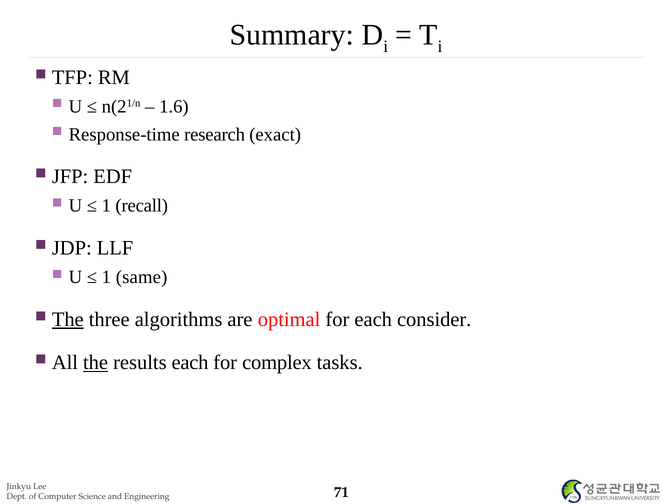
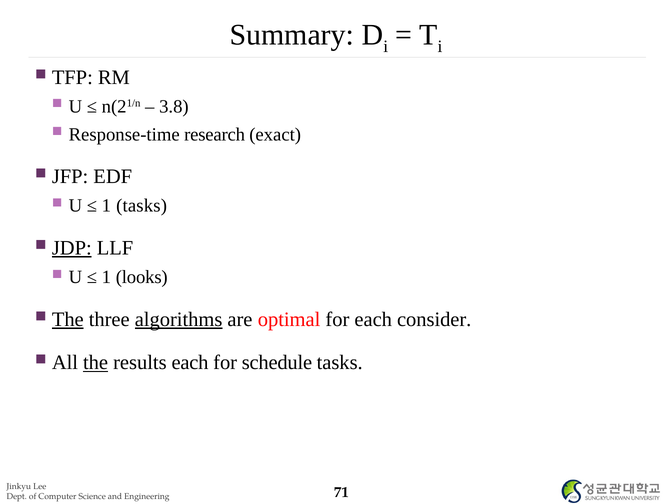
1.6: 1.6 -> 3.8 (174, 106)
1 recall: recall -> tasks (142, 206)
JDP underline: none -> present (72, 248)
same: same -> looks (142, 277)
algorithms underline: none -> present (179, 319)
complex: complex -> schedule (277, 363)
